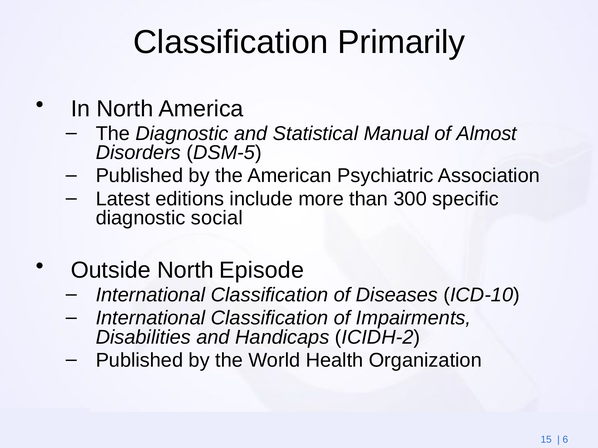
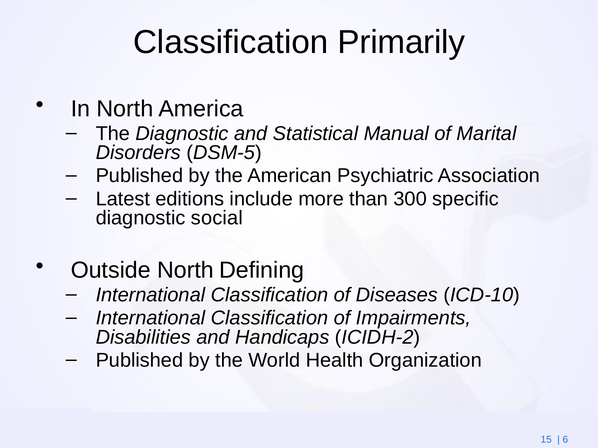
Almost: Almost -> Marital (487, 134)
Episode: Episode -> Defining (262, 270)
